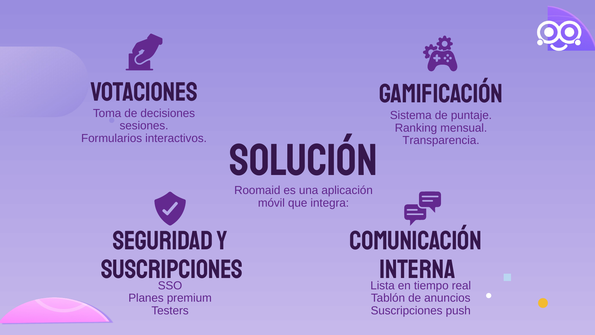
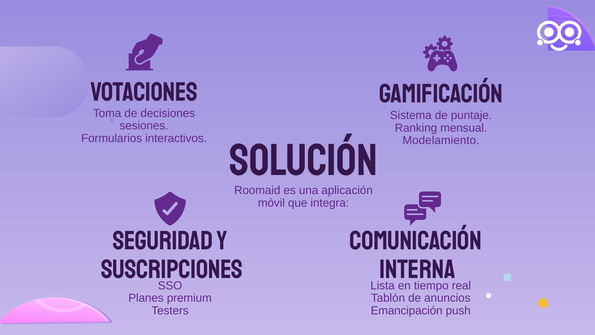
Transparencia: Transparencia -> Modelamiento (441, 140)
Suscripciones: Suscripciones -> Emancipación (407, 310)
